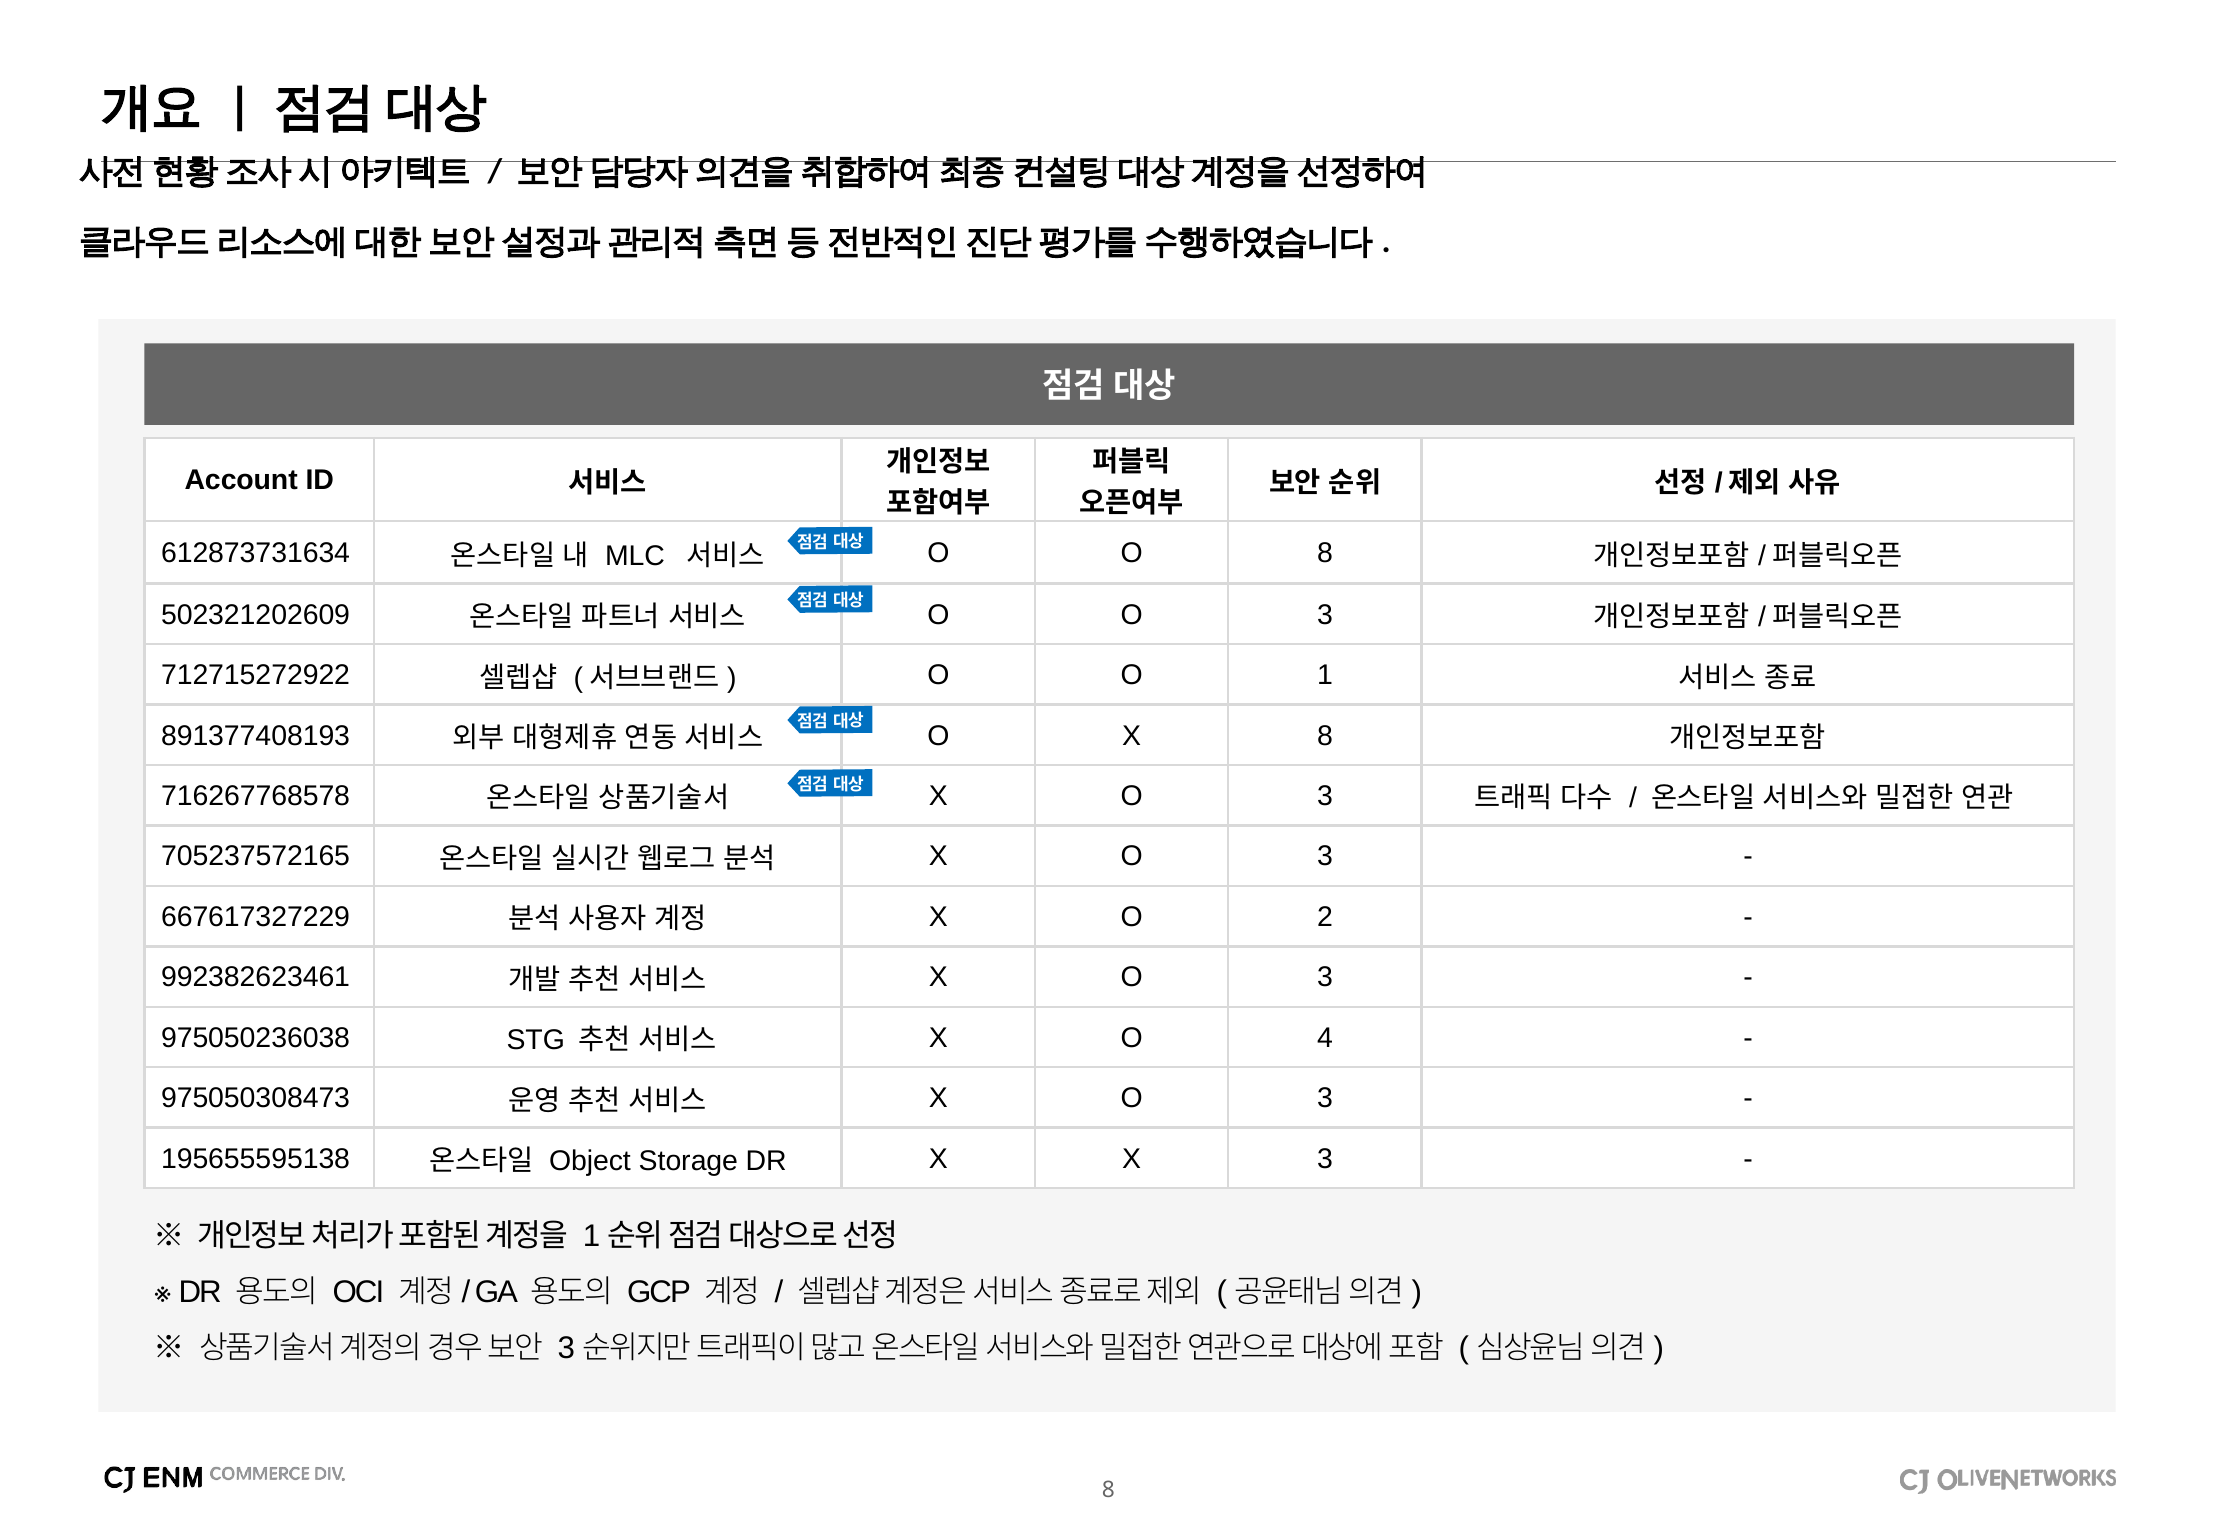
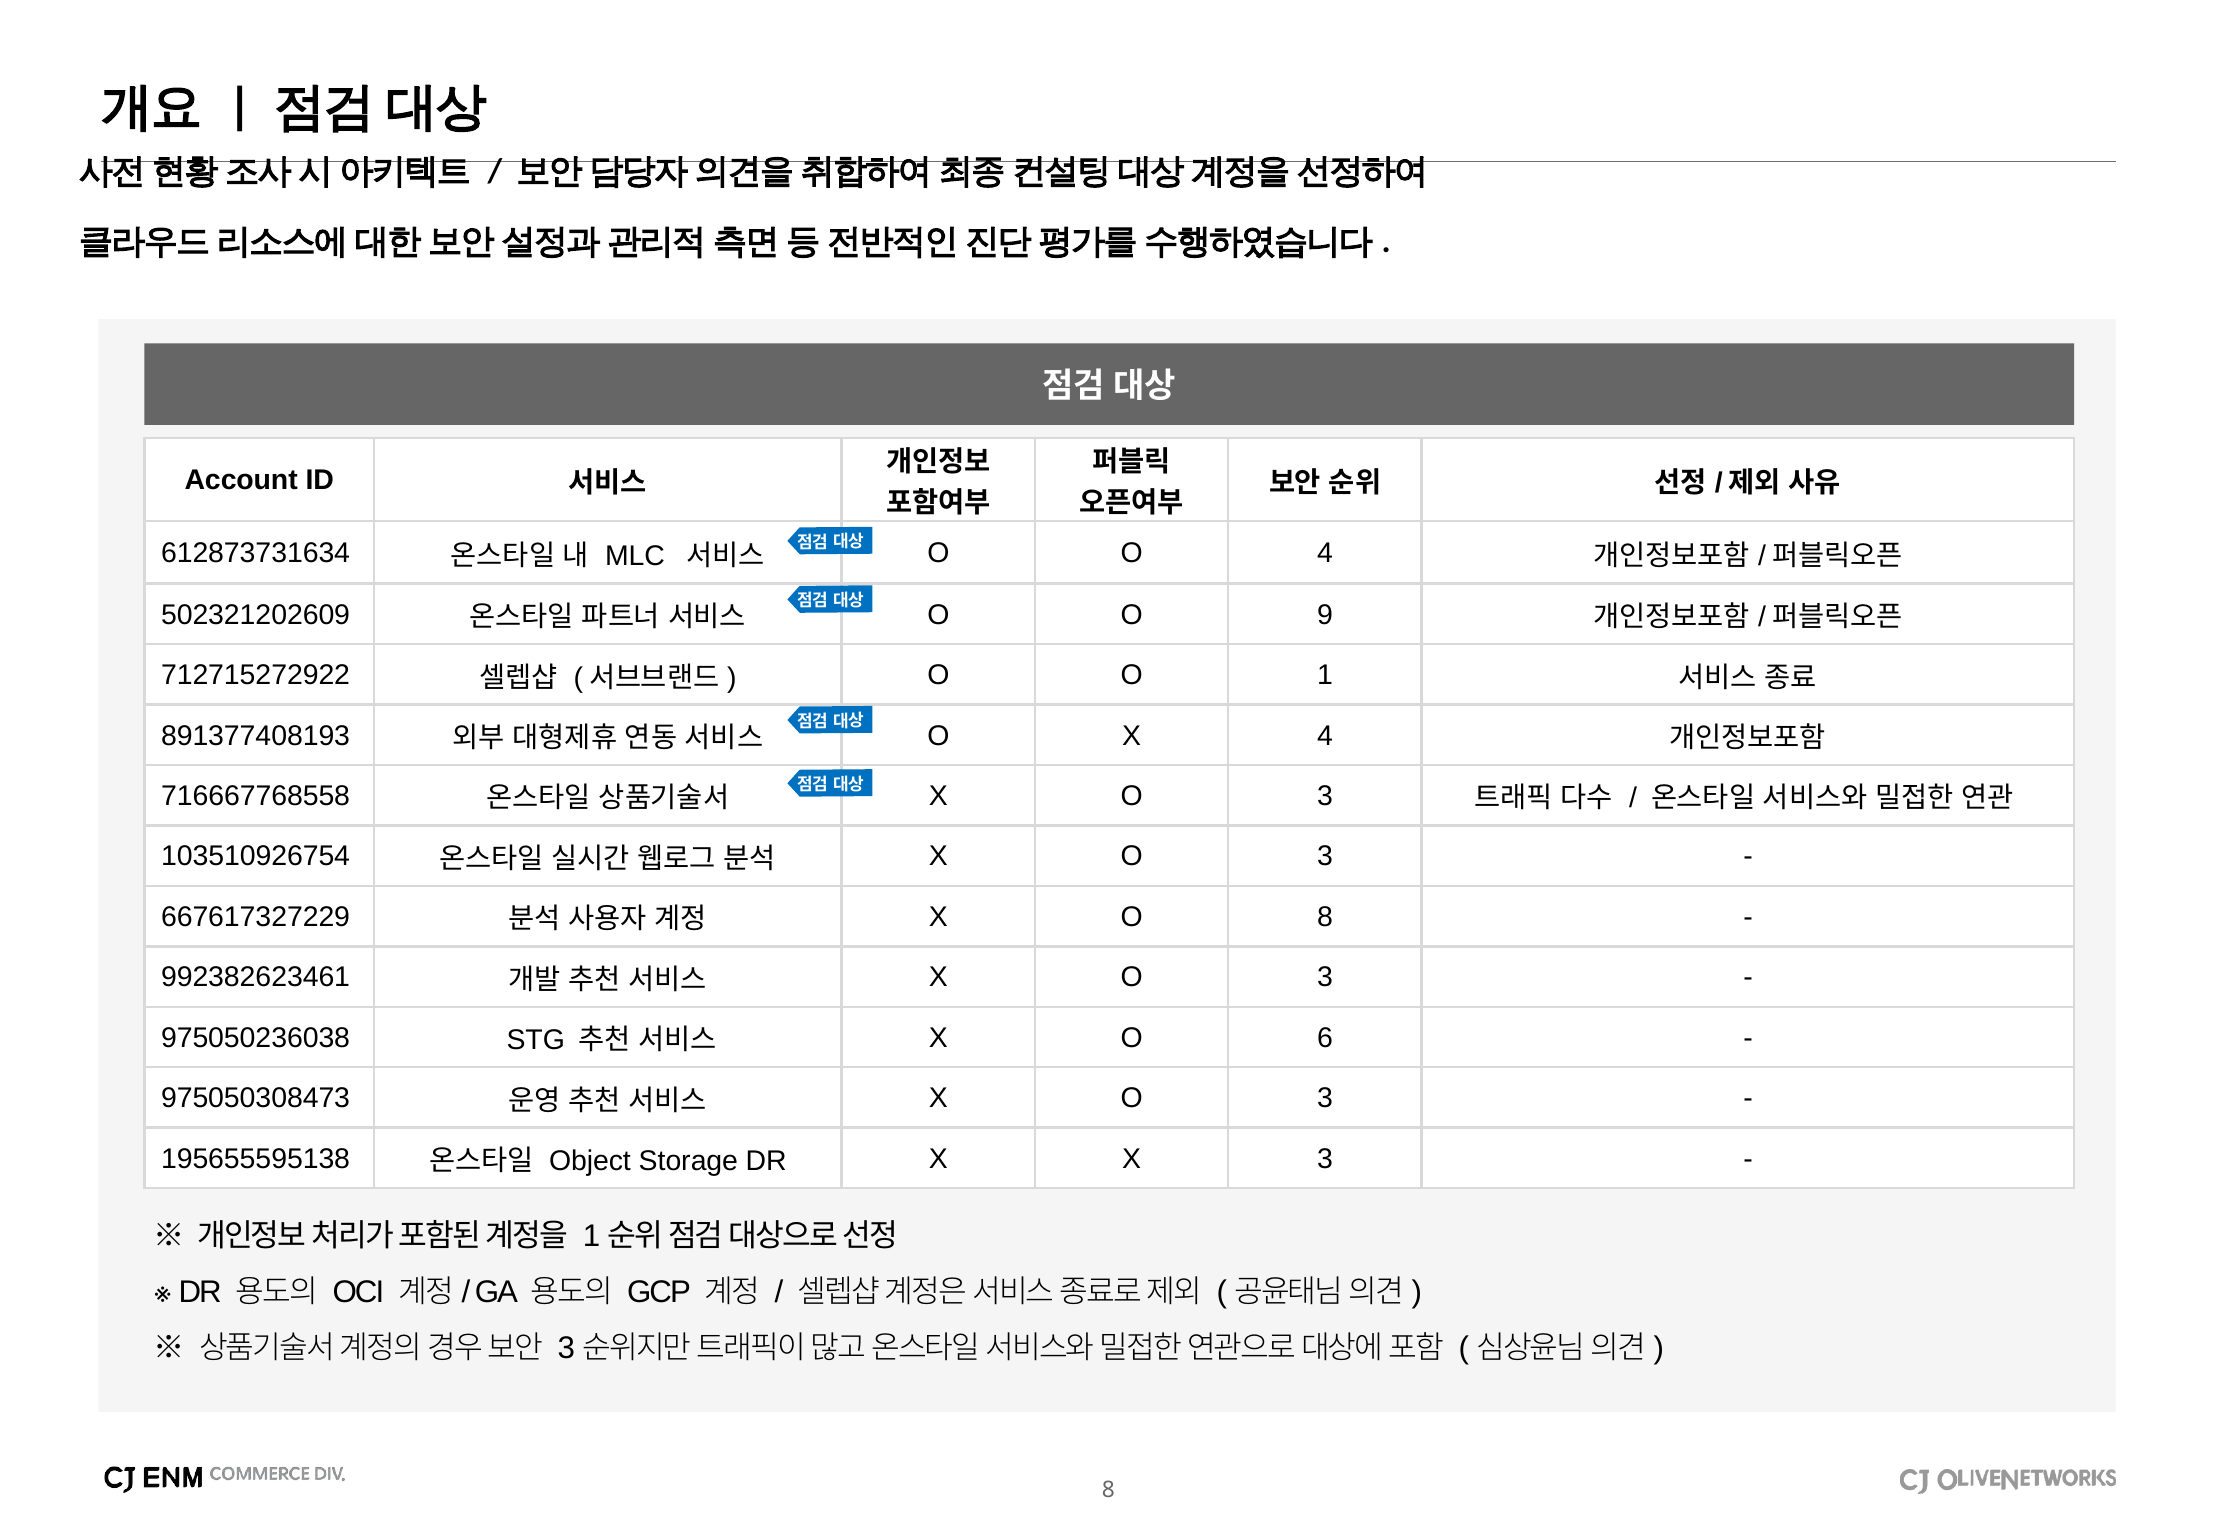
O 8: 8 -> 4 (1325, 553)
O O 3: 3 -> 9 (1325, 615)
X 8: 8 -> 4 (1325, 736)
716267768578: 716267768578 -> 716667768558 (256, 796)
705237572165: 705237572165 -> 103510926754 (256, 856)
O 2: 2 -> 8 (1325, 917)
4: 4 -> 6 (1325, 1038)
